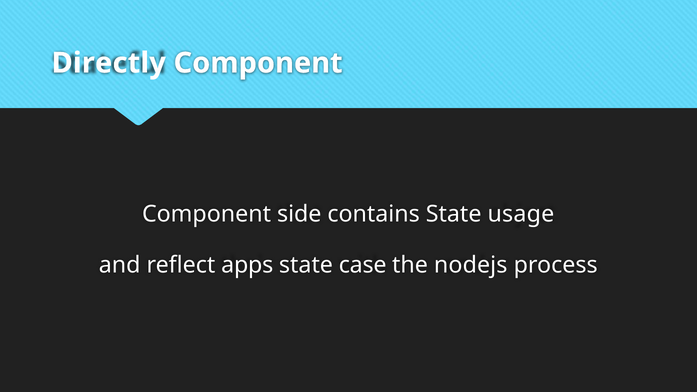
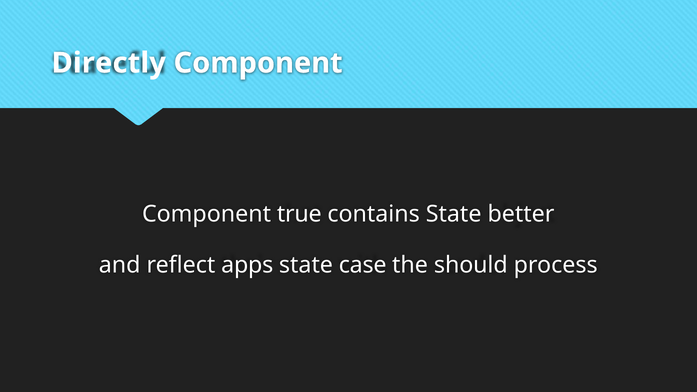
side: side -> true (299, 214)
usage: usage -> better (521, 214)
nodejs: nodejs -> should (471, 265)
